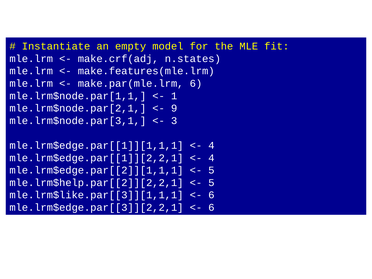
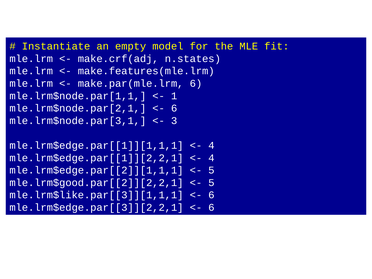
9: 9 -> 6 (174, 108)
mle.lrm$help.par[[2]][2,2,1: mle.lrm$help.par[[2]][2,2,1 -> mle.lrm$good.par[[2]][2,2,1 (96, 183)
